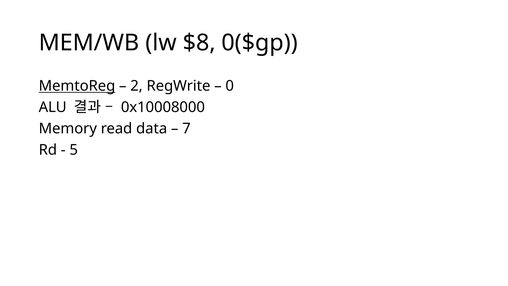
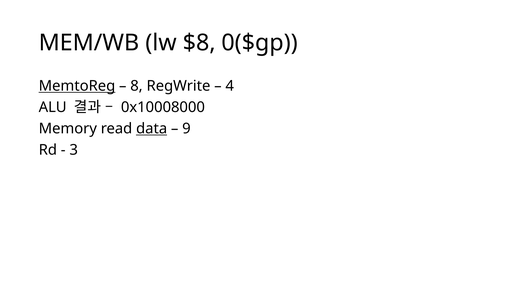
2: 2 -> 8 (136, 86)
0: 0 -> 4 (230, 86)
data underline: none -> present (152, 128)
7: 7 -> 9 (186, 128)
5: 5 -> 3 (74, 150)
